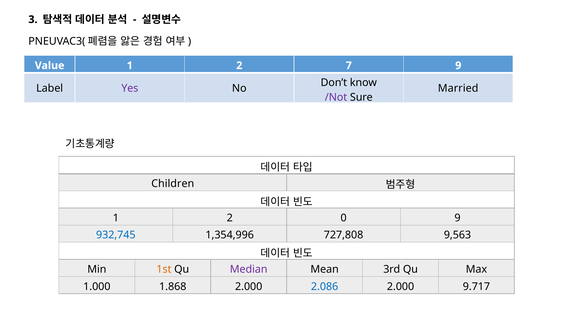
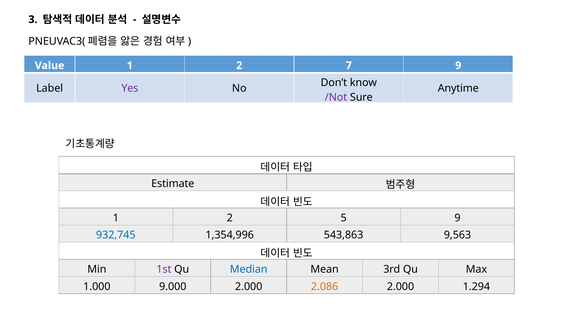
Married: Married -> Anytime (458, 88)
Children: Children -> Estimate (173, 183)
0: 0 -> 5 (344, 218)
727,808: 727,808 -> 543,863 (344, 235)
1st colour: orange -> purple (164, 269)
Median colour: purple -> blue (249, 269)
1.868: 1.868 -> 9.000 (173, 286)
2.086 colour: blue -> orange (325, 286)
9.717: 9.717 -> 1.294 (476, 286)
